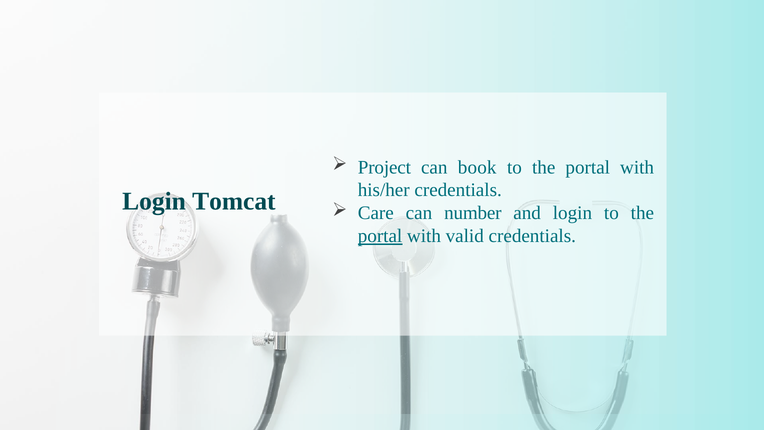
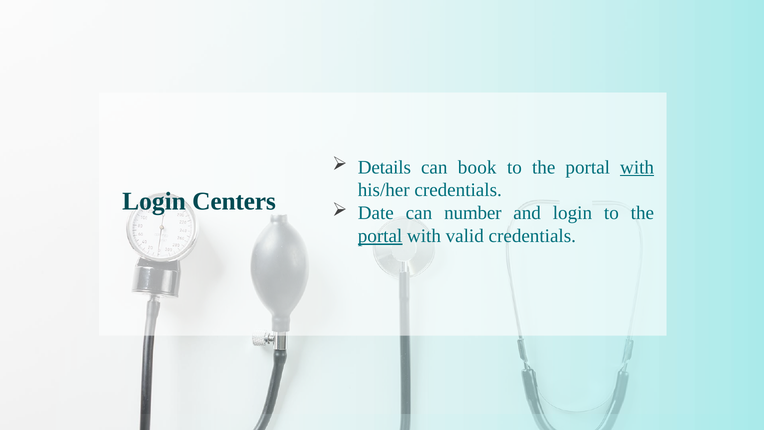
Project: Project -> Details (384, 167)
with underline: none -> present (637, 167)
Tomcat: Tomcat -> Centers (234, 201)
Care: Care -> Date (376, 213)
